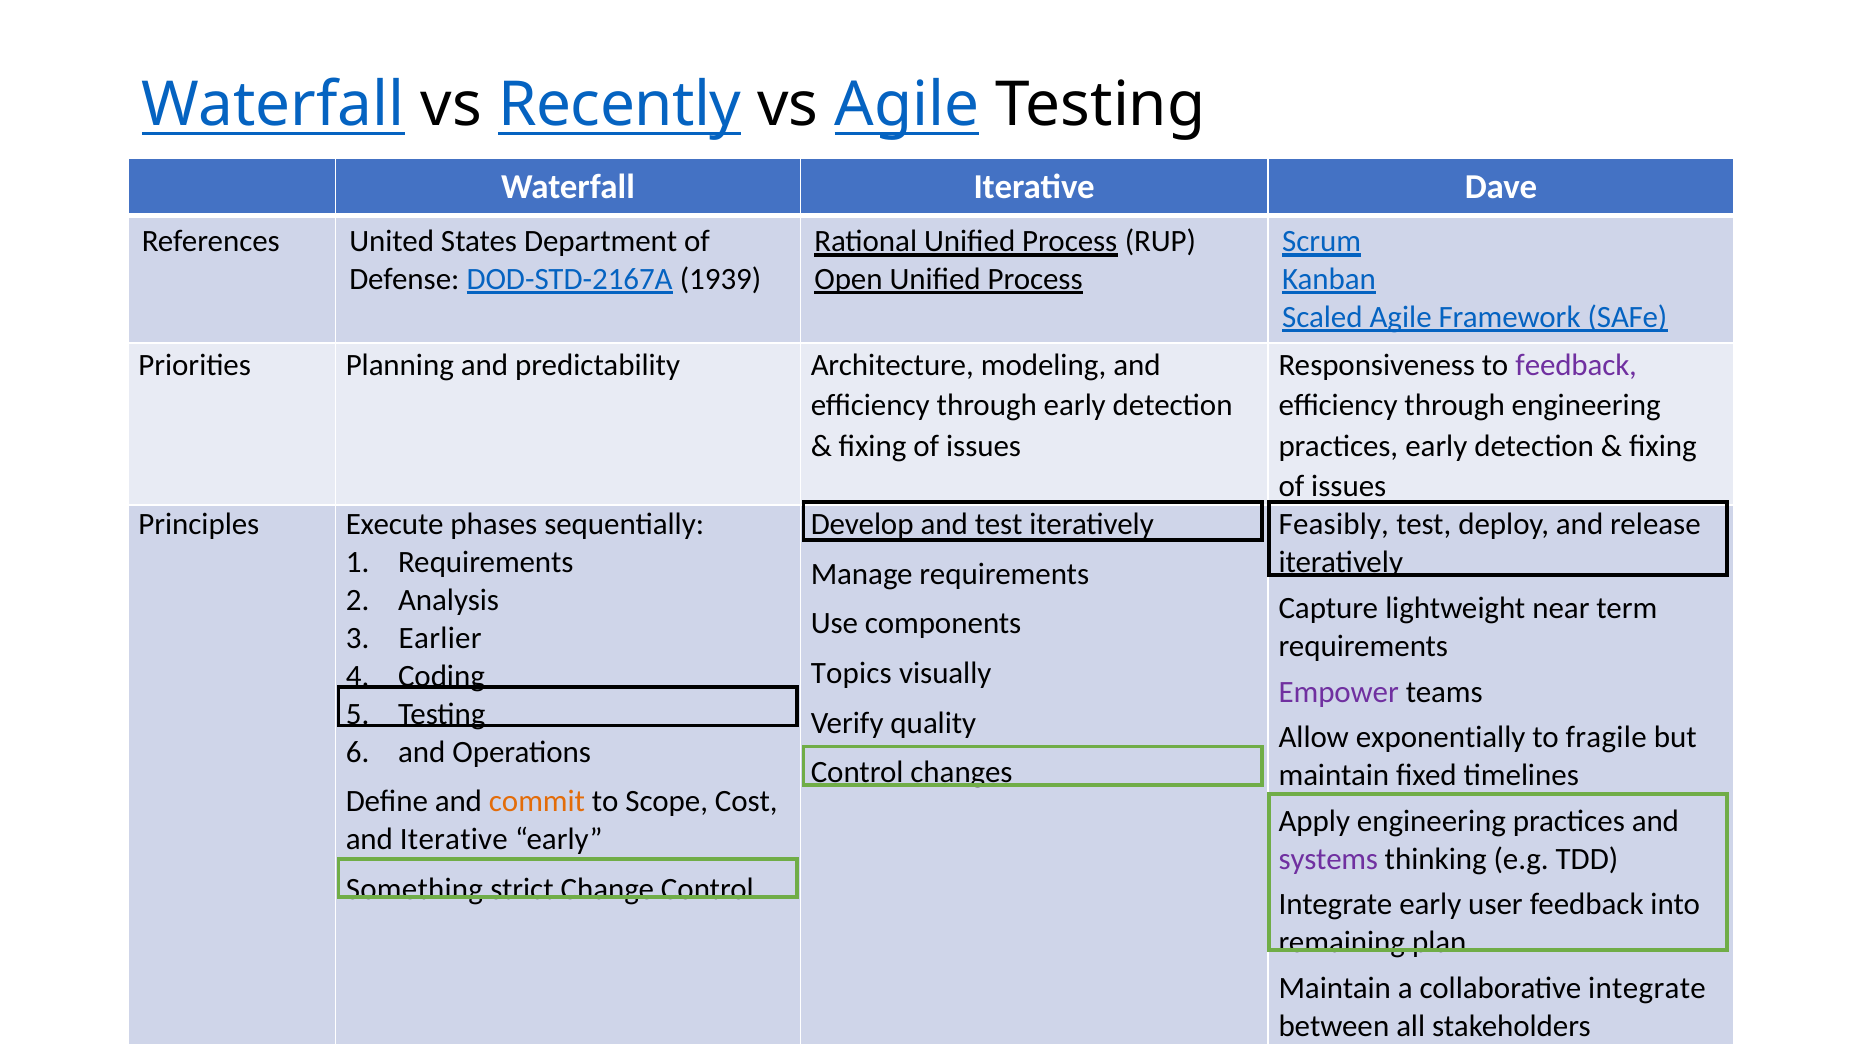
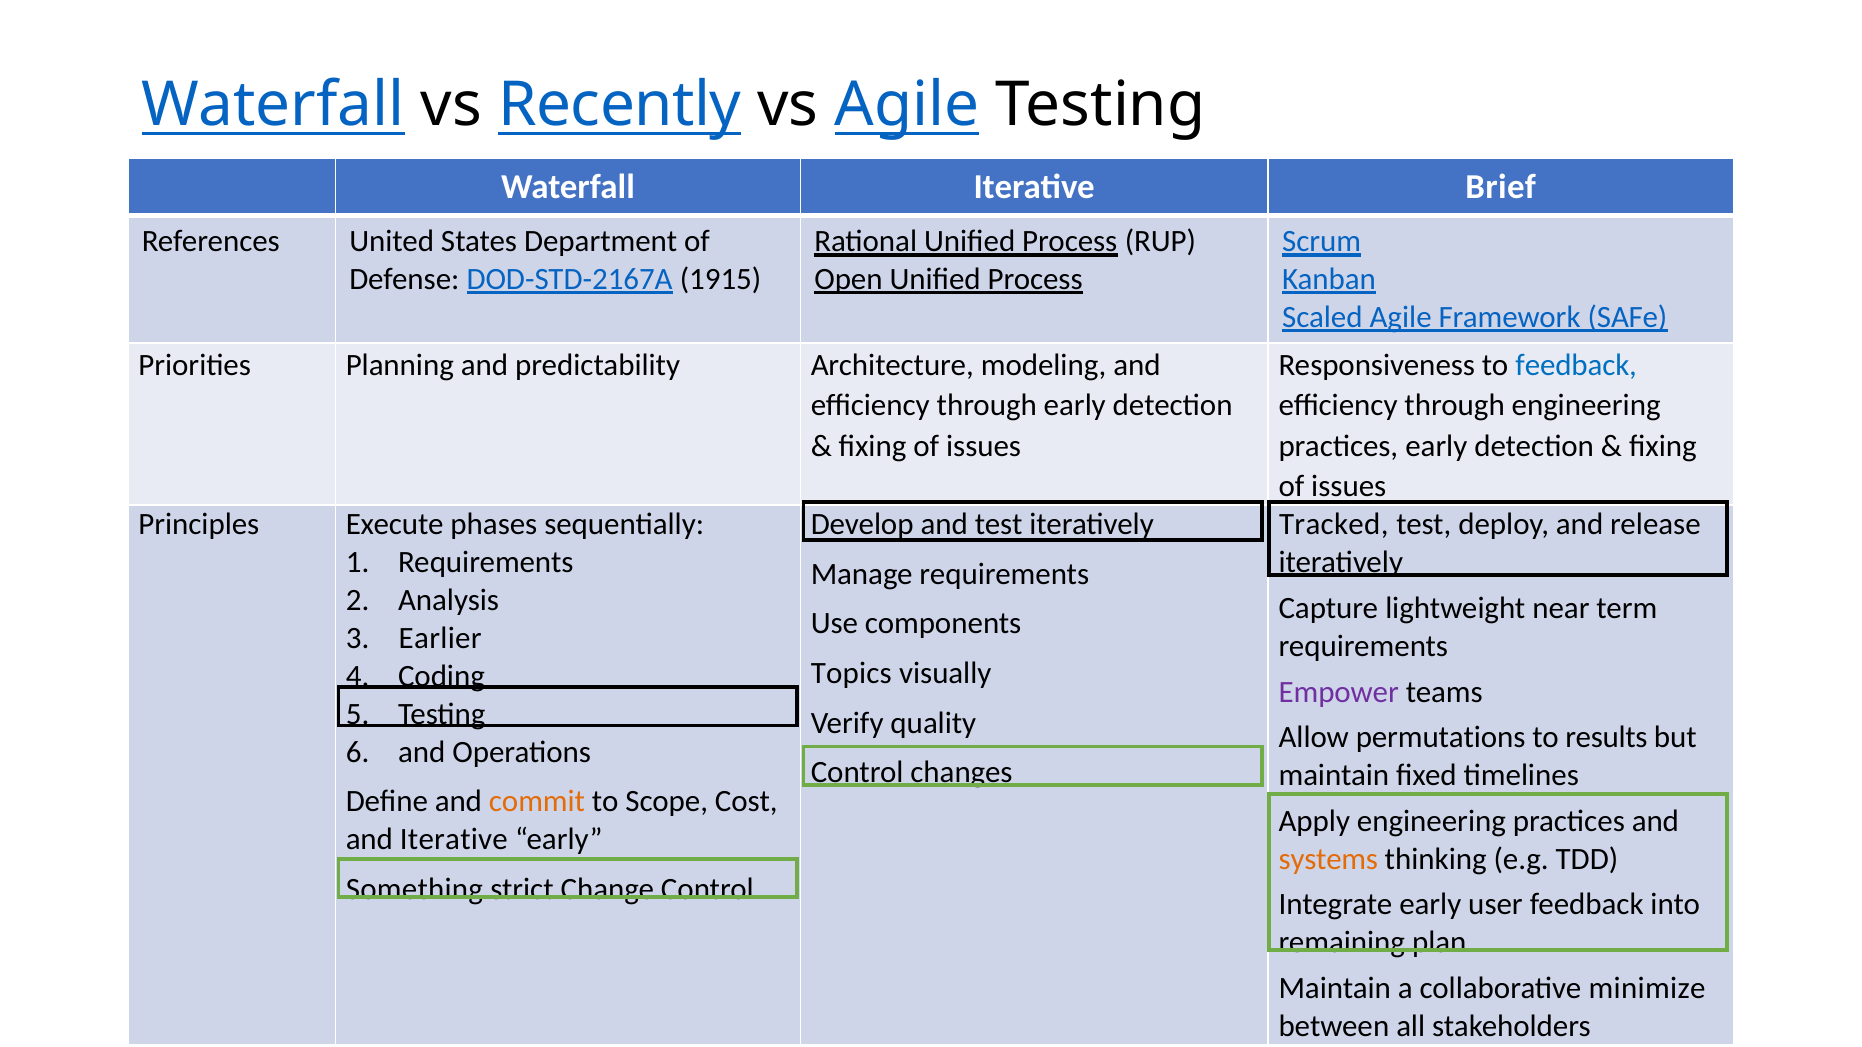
Dave: Dave -> Brief (1501, 187)
1939: 1939 -> 1915 (721, 280)
feedback colour: purple -> blue (1576, 365)
Feasibly: Feasibly -> Tracked (1334, 525)
exponentially: exponentially -> permutations (1441, 738)
fragile: fragile -> results (1606, 738)
systems colour: purple -> orange (1328, 859)
collaborative integrate: integrate -> minimize (1647, 989)
